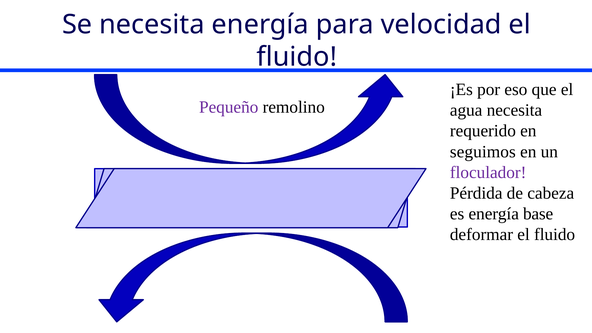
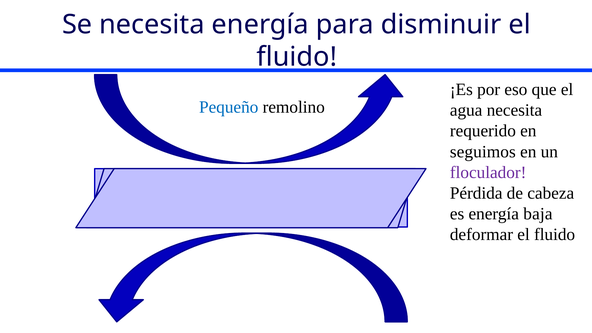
velocidad: velocidad -> disminuir (441, 24)
Pequeño colour: purple -> blue (229, 107)
base: base -> baja (538, 214)
